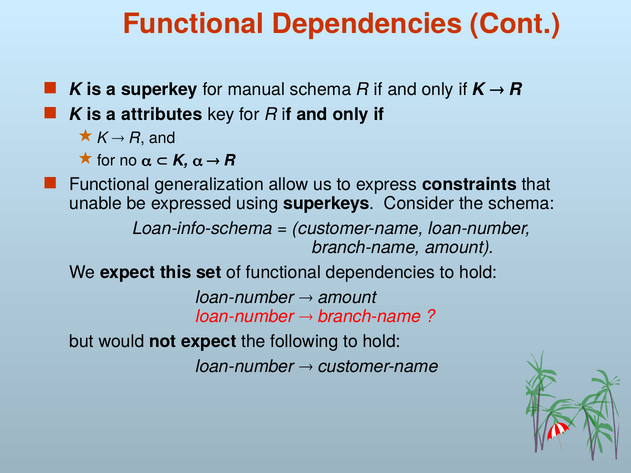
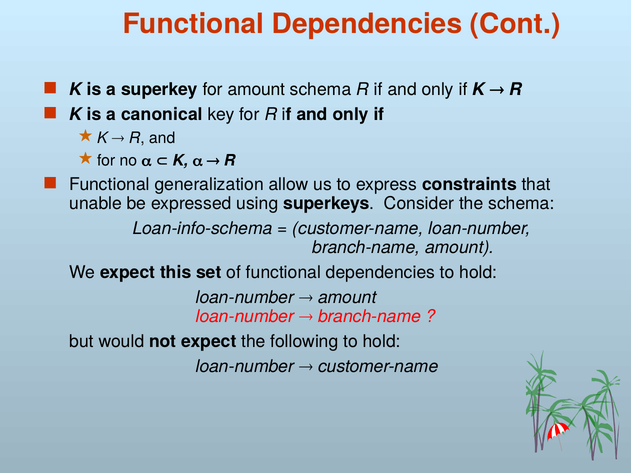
for manual: manual -> amount (256, 89)
attributes: attributes -> canonical (162, 114)
